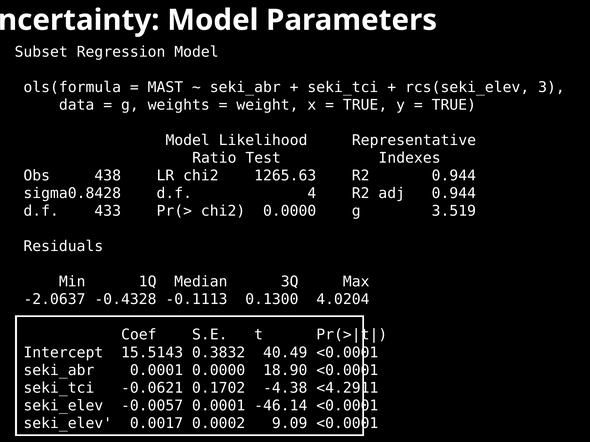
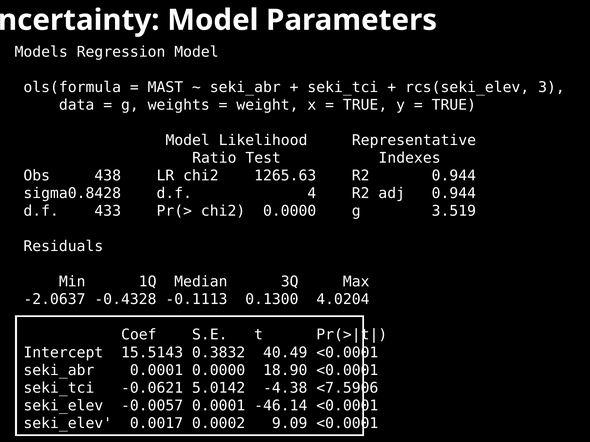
Subset: Subset -> Models (41, 52)
0.1702: 0.1702 -> 5.0142 (219, 388)
<4.2911: <4.2911 -> <7.5906 (347, 388)
